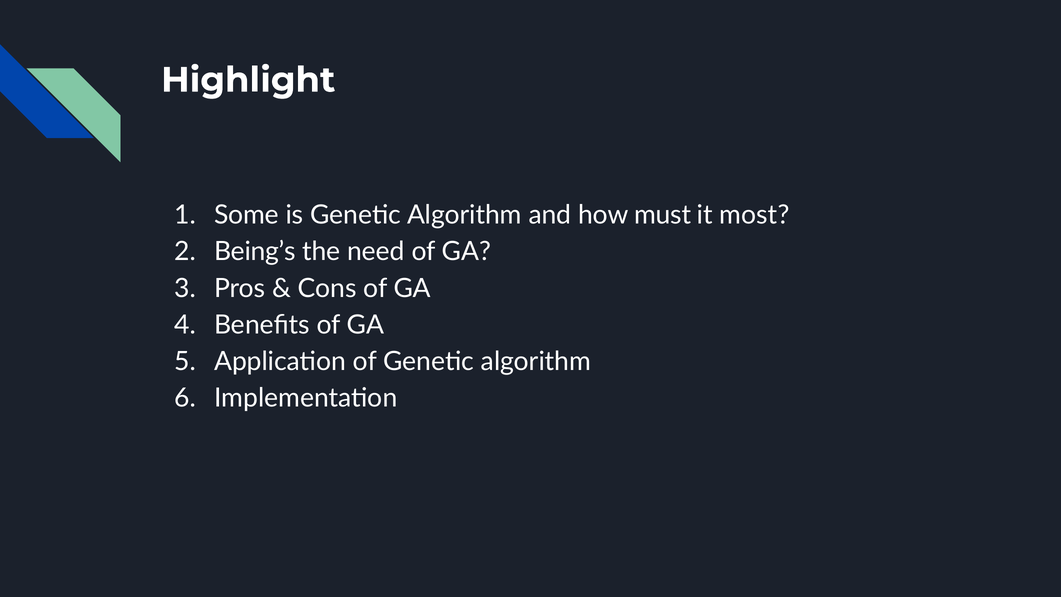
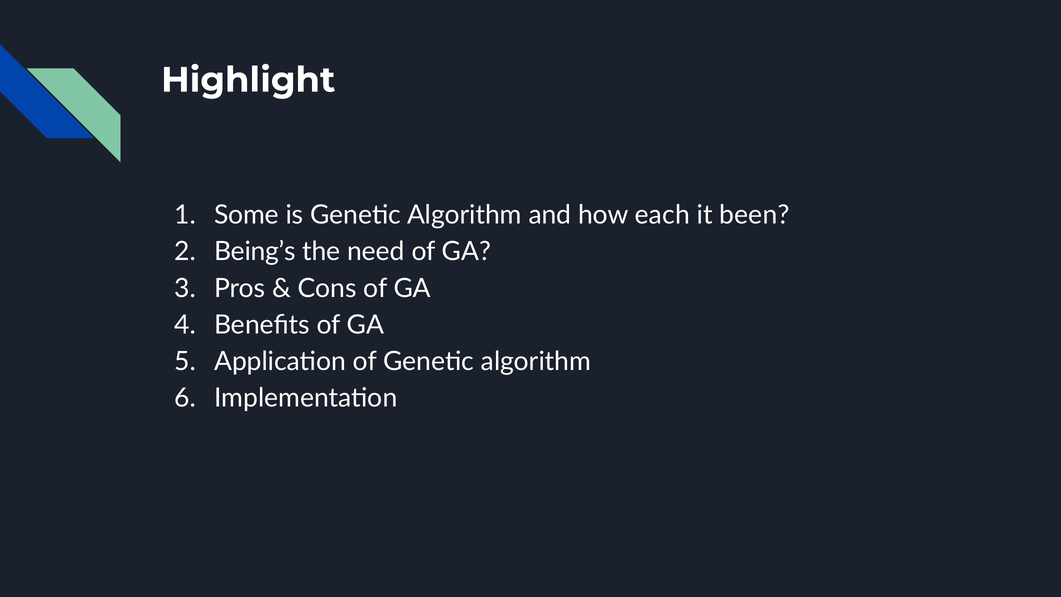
must: must -> each (662, 215)
most: most -> been (754, 215)
